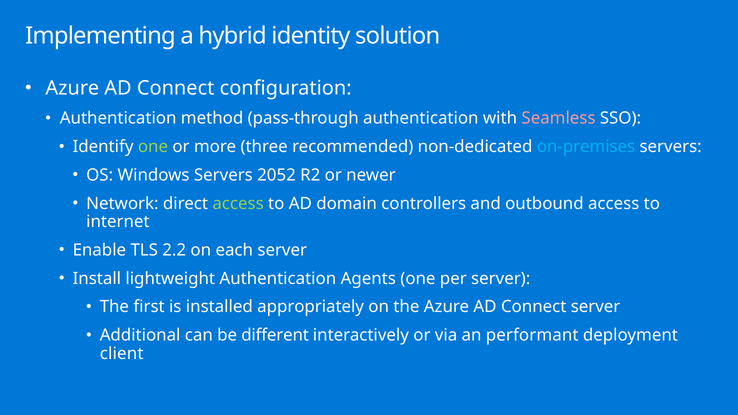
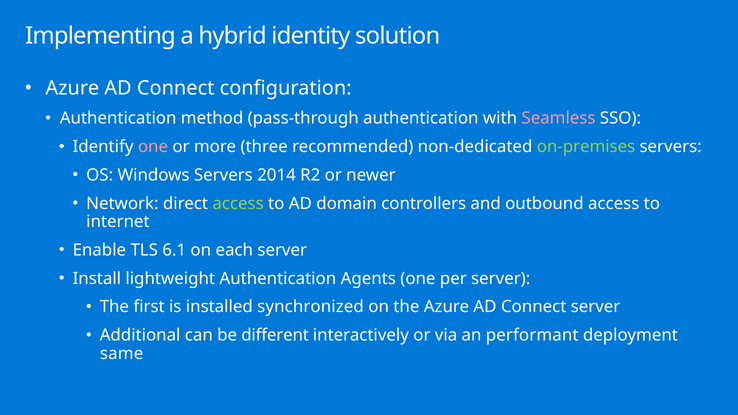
one colour: light green -> pink (153, 147)
on-premises colour: light blue -> light green (586, 147)
2052: 2052 -> 2014 (277, 175)
2.2: 2.2 -> 6.1 (174, 250)
appropriately: appropriately -> synchronized (311, 307)
client: client -> same (122, 354)
